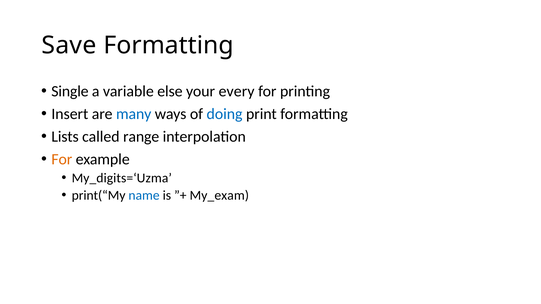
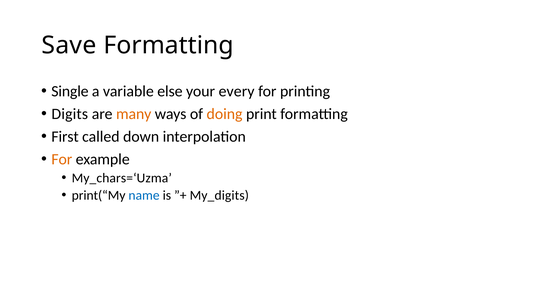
Insert: Insert -> Digits (70, 114)
many colour: blue -> orange (134, 114)
doing colour: blue -> orange (225, 114)
Lists: Lists -> First (65, 137)
range: range -> down (141, 137)
My_digits=‘Uzma: My_digits=‘Uzma -> My_chars=‘Uzma (122, 178)
My_exam: My_exam -> My_digits (219, 196)
